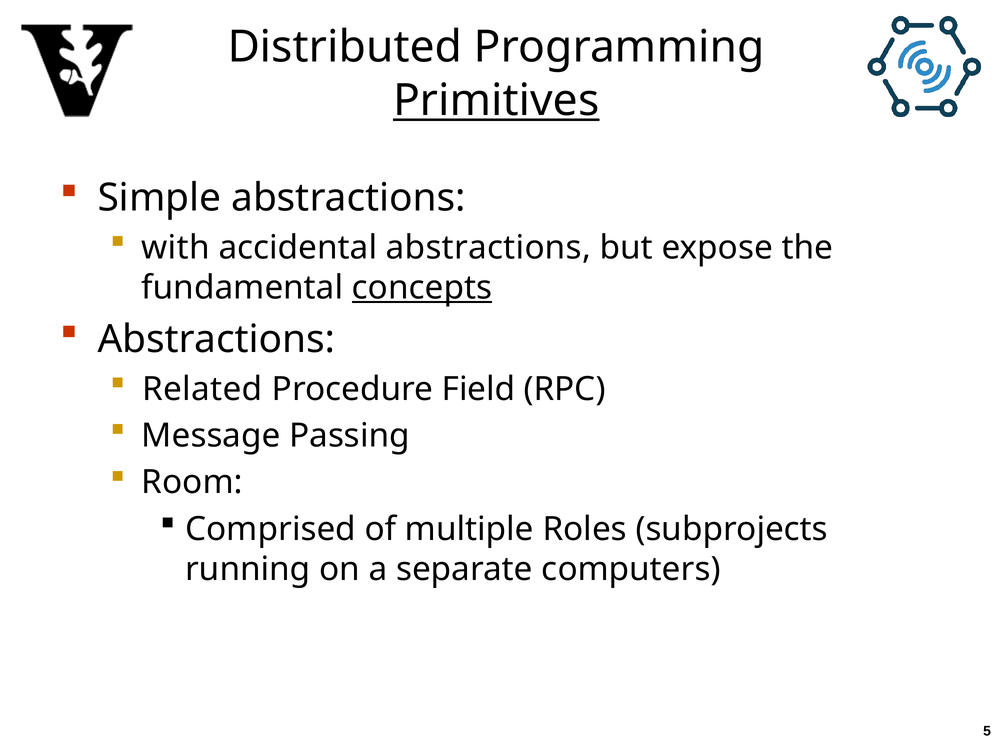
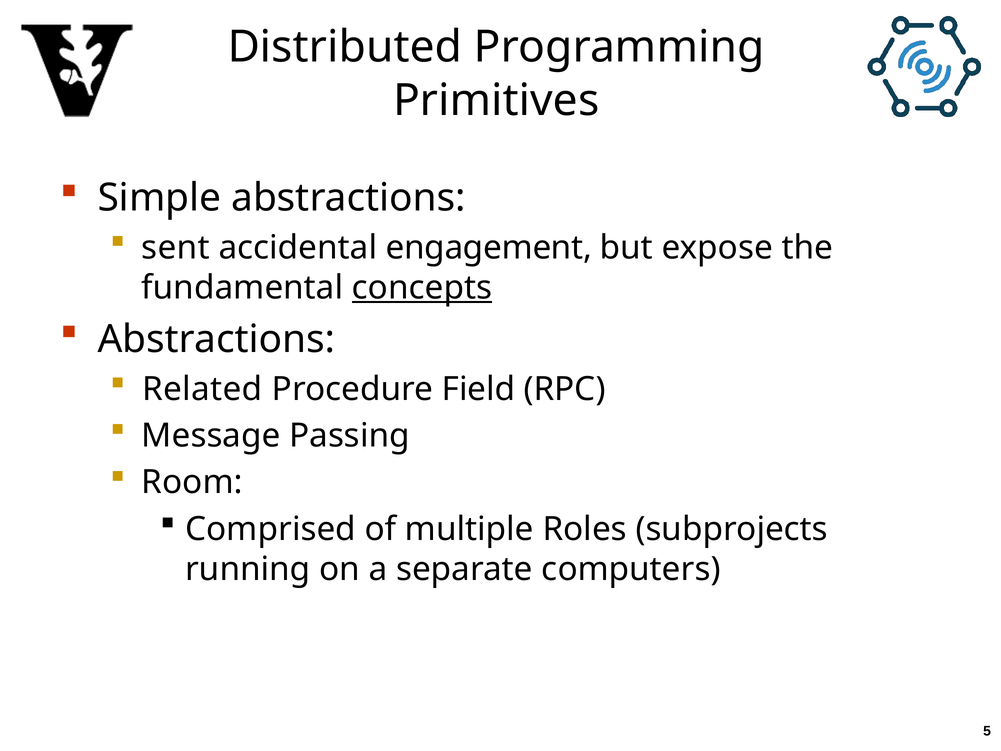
Primitives underline: present -> none (496, 101)
with: with -> sent (176, 248)
accidental abstractions: abstractions -> engagement (489, 248)
